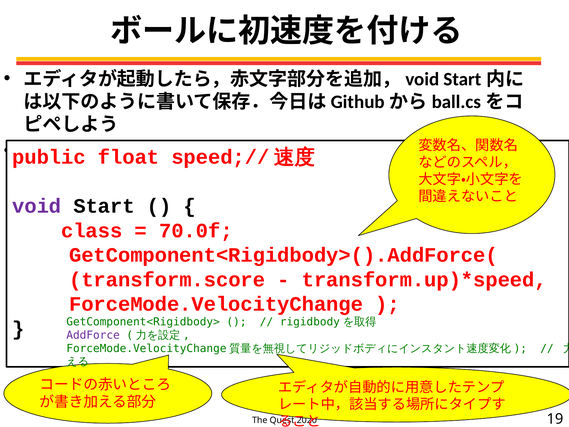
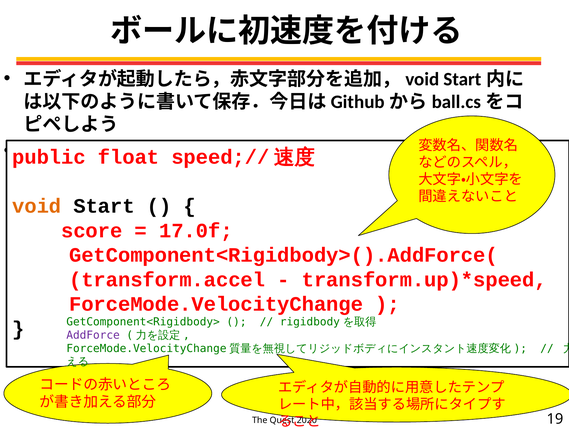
void colour: purple -> orange (37, 206)
class: class -> score (92, 231)
70.0f: 70.0f -> 17.0f (196, 231)
transform.score: transform.score -> transform.accel (167, 280)
